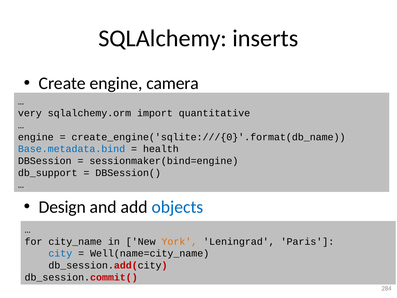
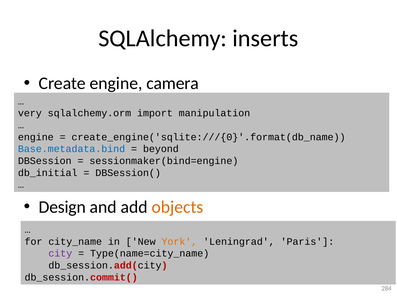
quantitative: quantitative -> manipulation (214, 113)
health: health -> beyond (161, 149)
db_support: db_support -> db_initial (48, 173)
objects colour: blue -> orange (177, 207)
city colour: blue -> purple (60, 253)
Well(name=city_name: Well(name=city_name -> Type(name=city_name (150, 253)
